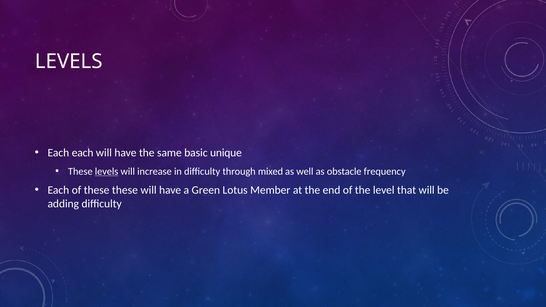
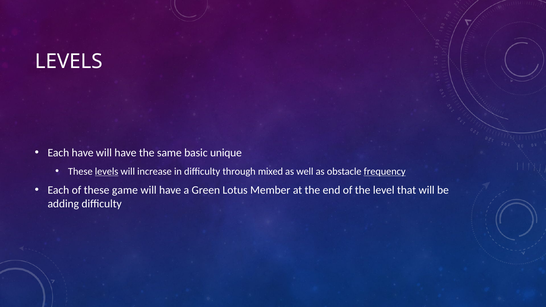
Each each: each -> have (83, 153)
frequency underline: none -> present (385, 171)
these these: these -> game (125, 190)
